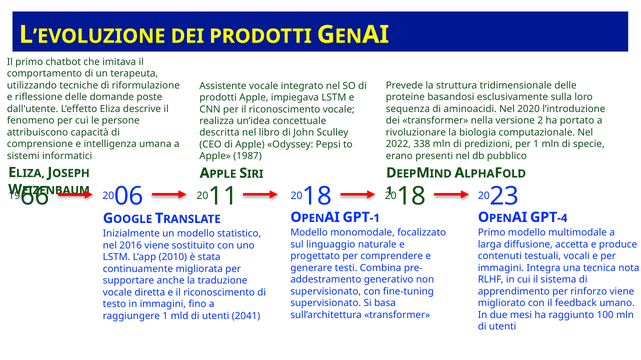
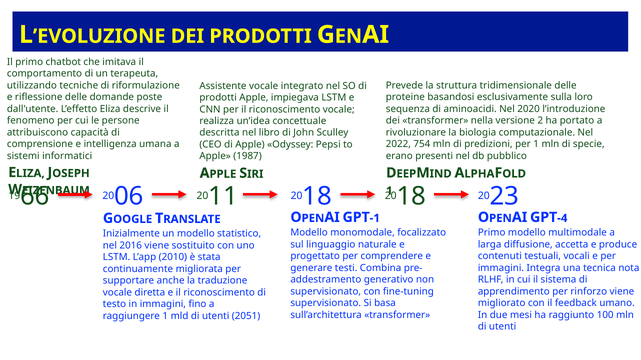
338: 338 -> 754 (422, 144)
2041: 2041 -> 2051 (246, 316)
